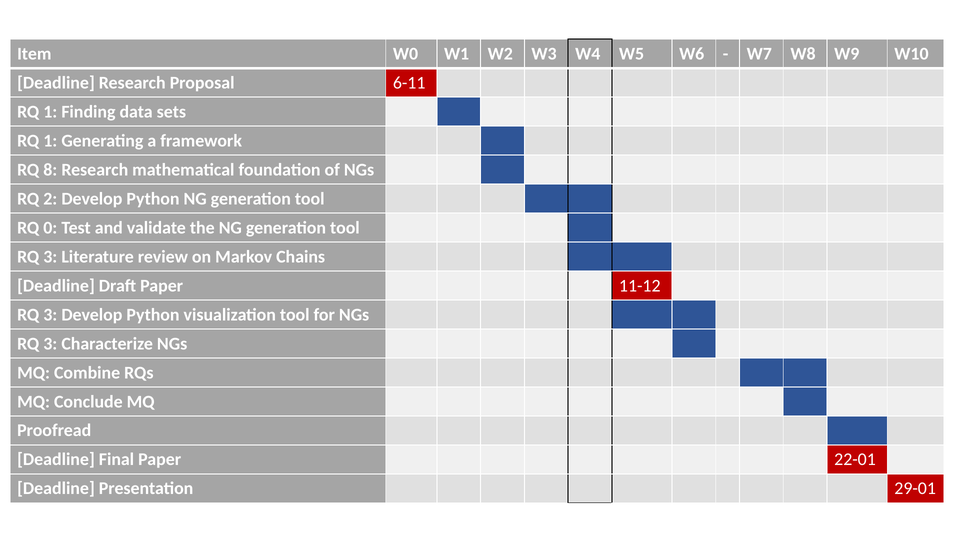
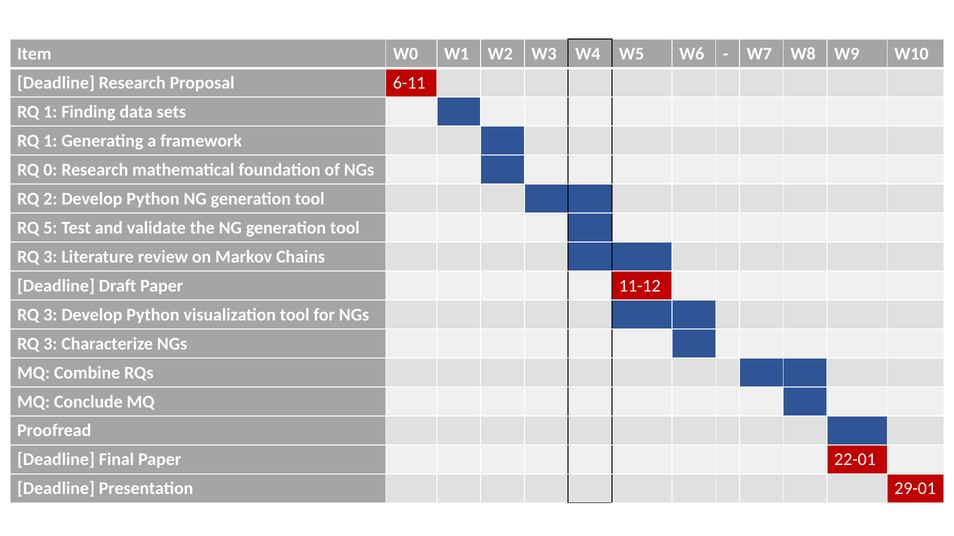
8: 8 -> 0 (50, 170)
0: 0 -> 5 (50, 228)
